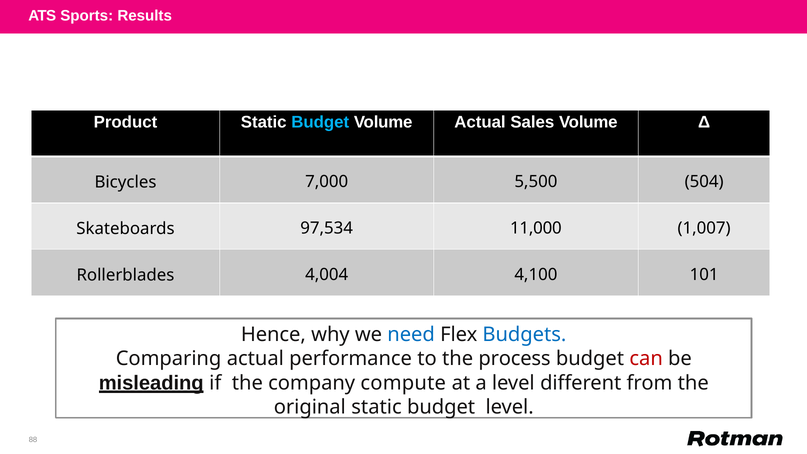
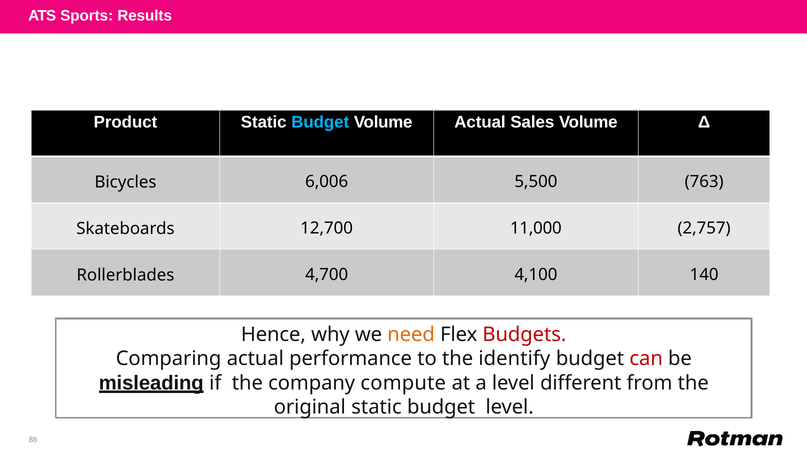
7,000: 7,000 -> 6,006 (327, 182)
504: 504 -> 763 (704, 182)
97,534: 97,534 -> 12,700 (327, 228)
1,007: 1,007 -> 2,757 (704, 228)
4,004: 4,004 -> 4,700 (327, 274)
101: 101 -> 140 (704, 274)
need colour: blue -> orange (411, 334)
Budgets colour: blue -> red (524, 334)
process: process -> identify (514, 359)
